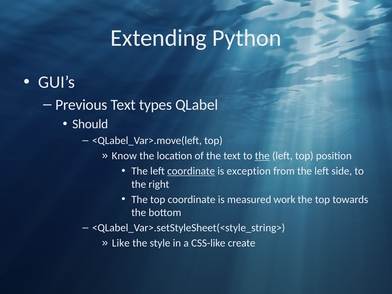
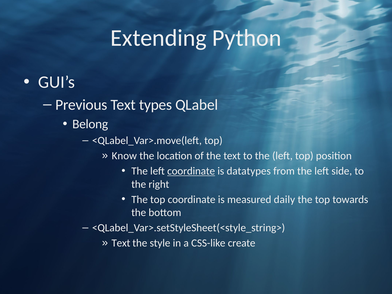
Should: Should -> Belong (90, 124)
the underline: present -> none (262, 156)
exception: exception -> datatypes (249, 171)
work: work -> daily (284, 199)
Like: Like -> Text (121, 243)
